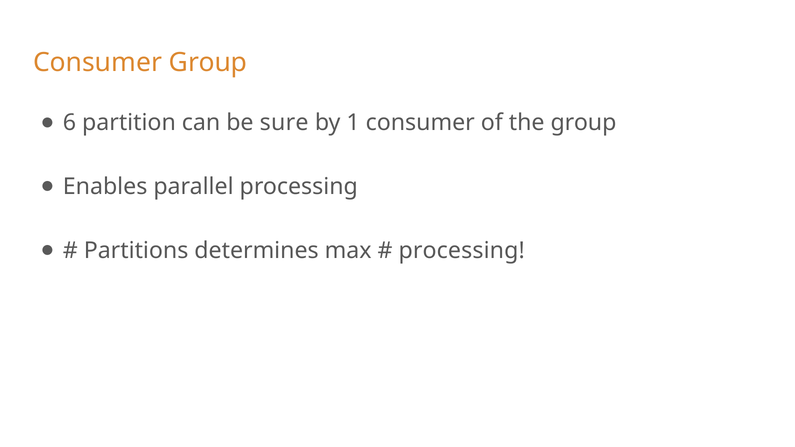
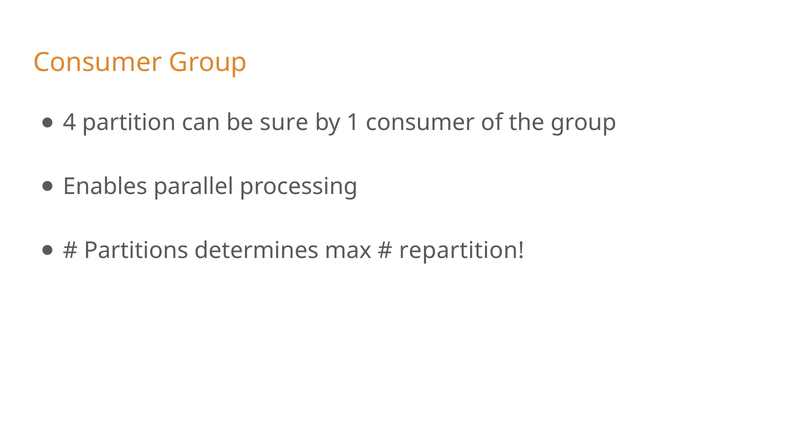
6: 6 -> 4 (69, 123)
processing: processing -> repartition (462, 251)
